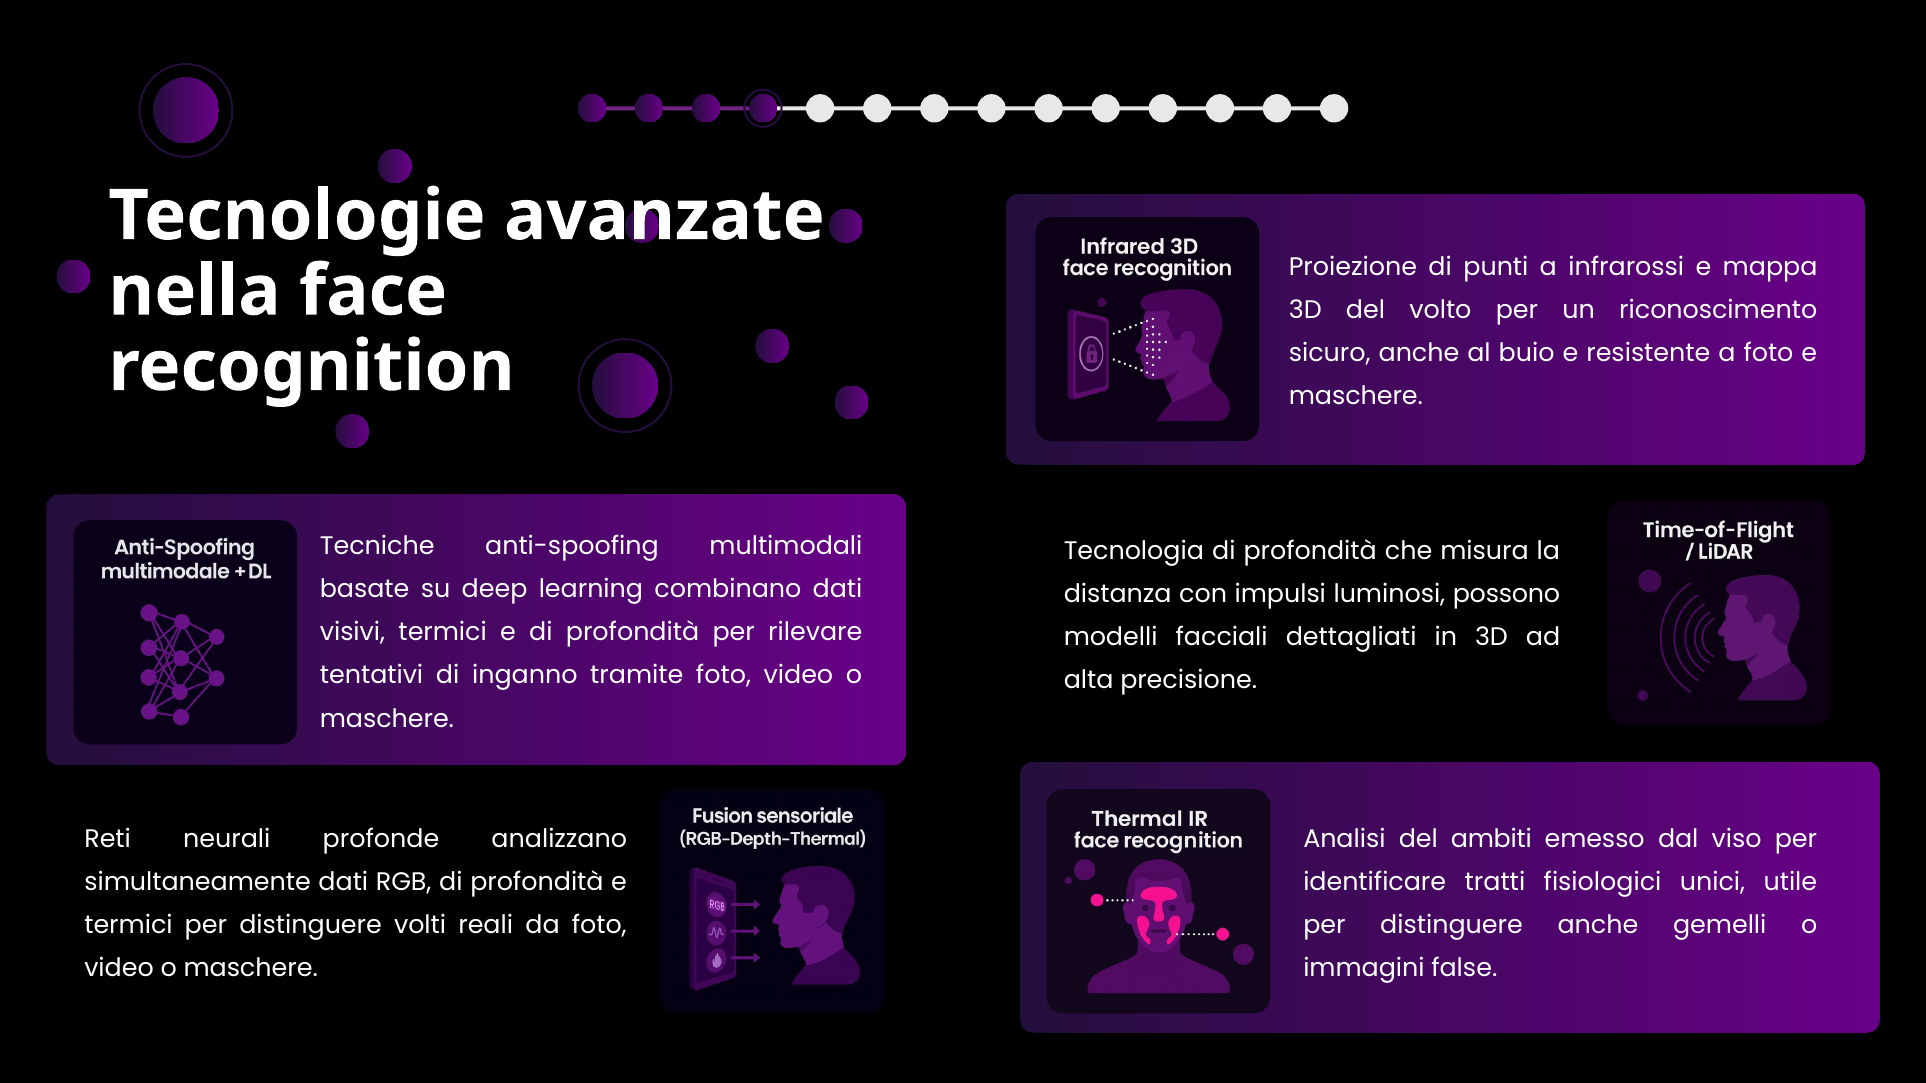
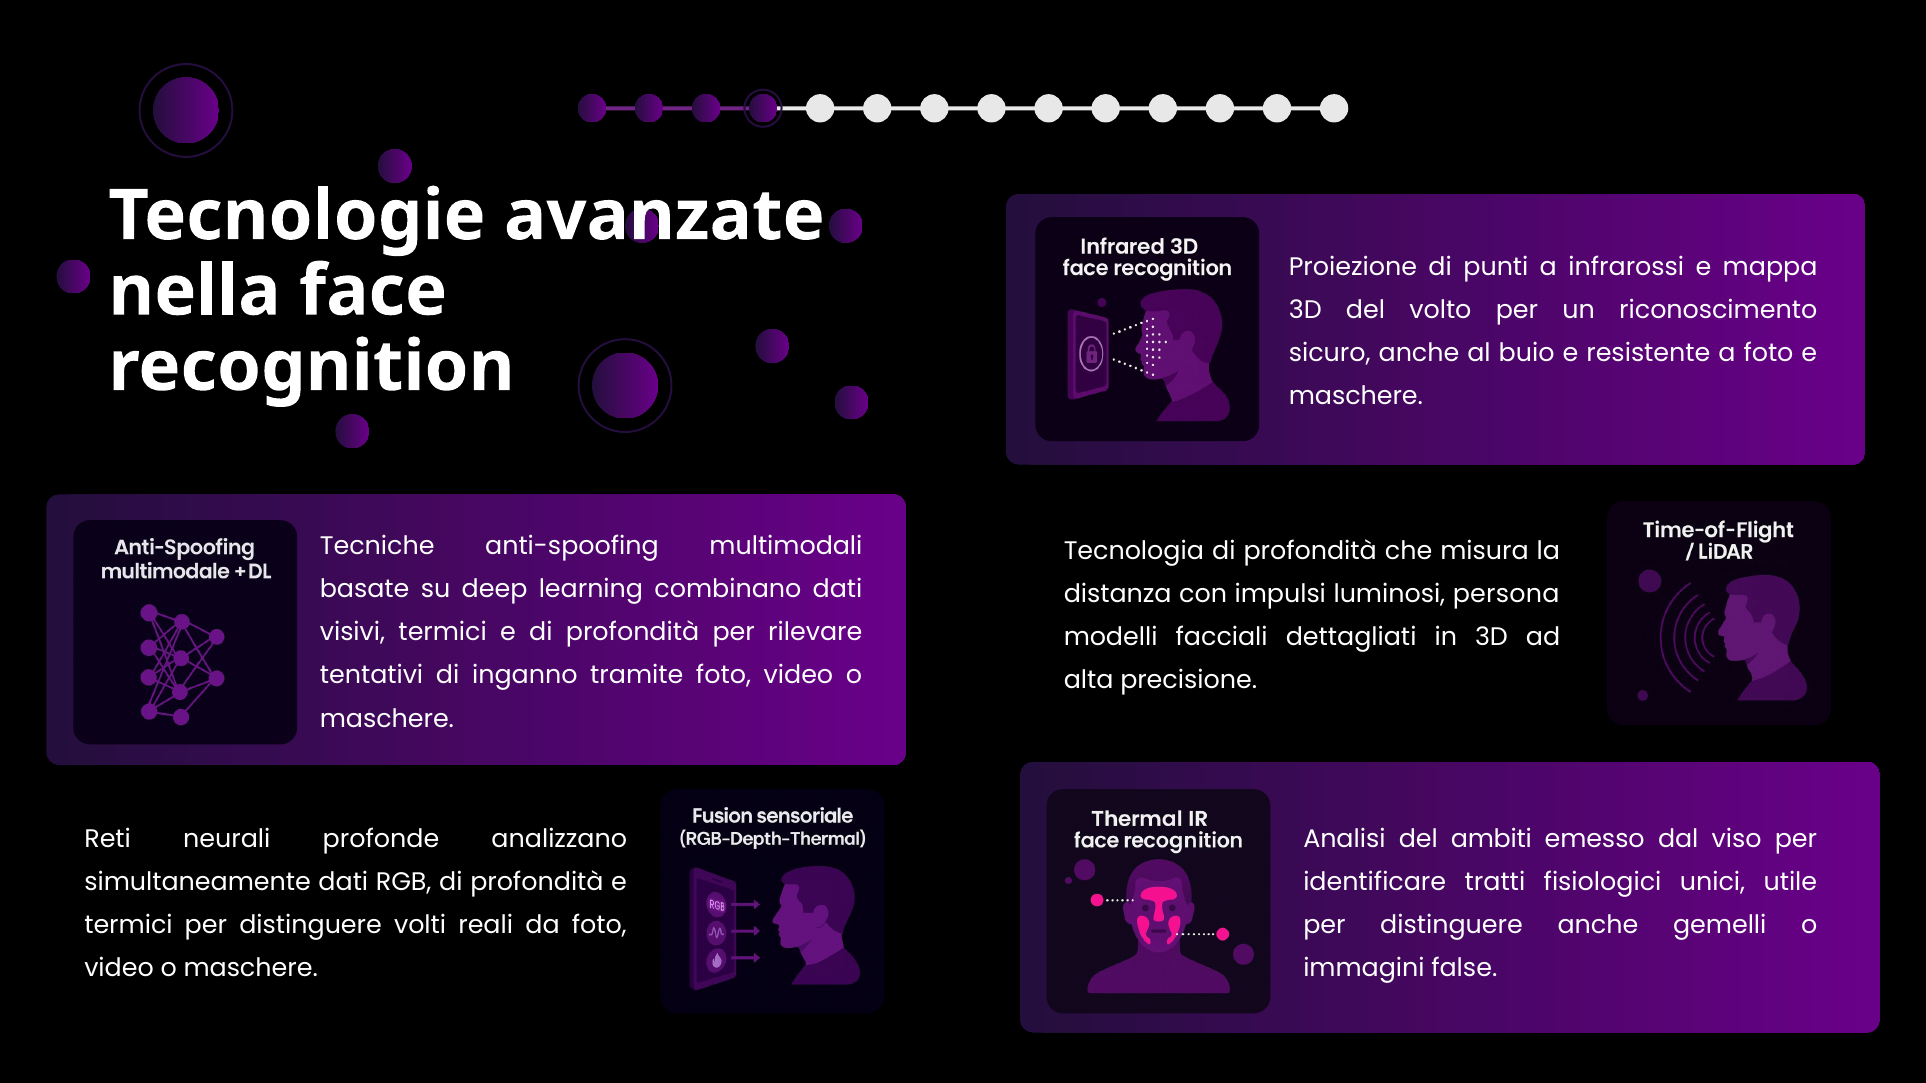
possono: possono -> persona (1506, 594)
